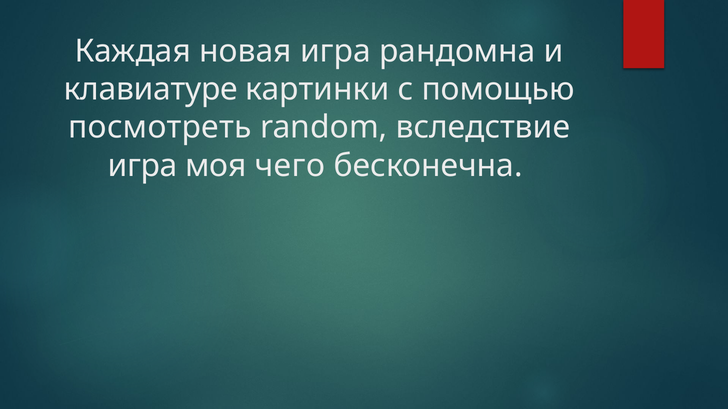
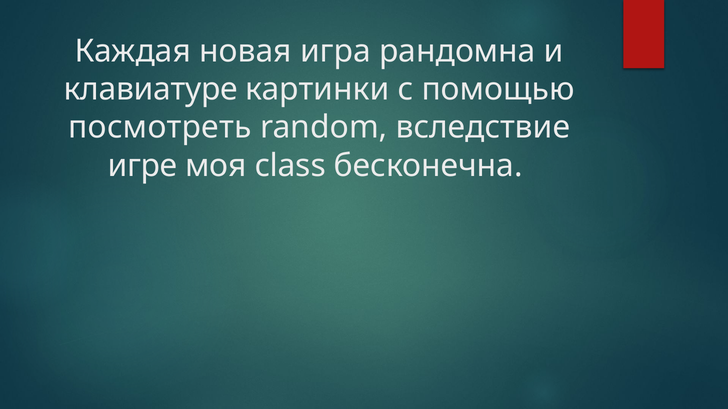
игра: игра -> игре (142, 166)
чего: чего -> class (290, 166)
